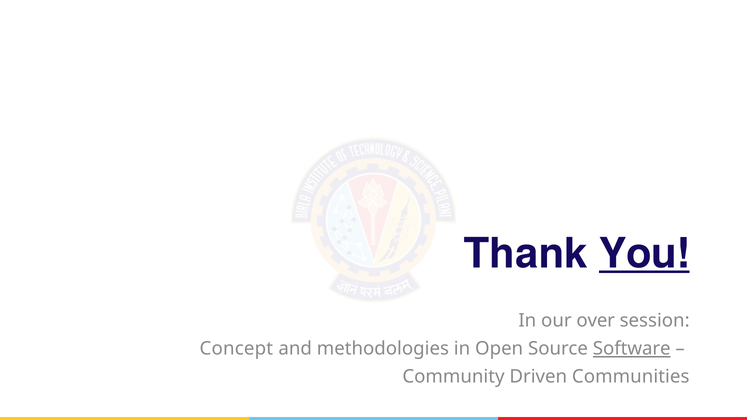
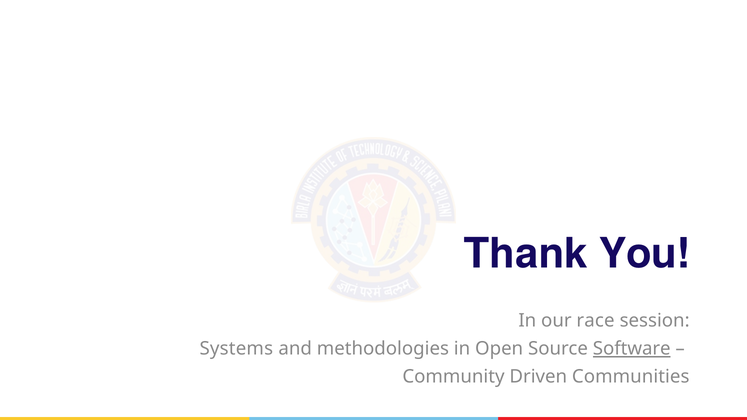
You underline: present -> none (645, 254)
over: over -> race (596, 321)
Concept: Concept -> Systems (236, 349)
